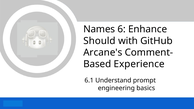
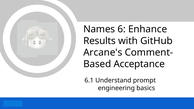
Should: Should -> Results (100, 41)
Experience: Experience -> Acceptance (139, 64)
